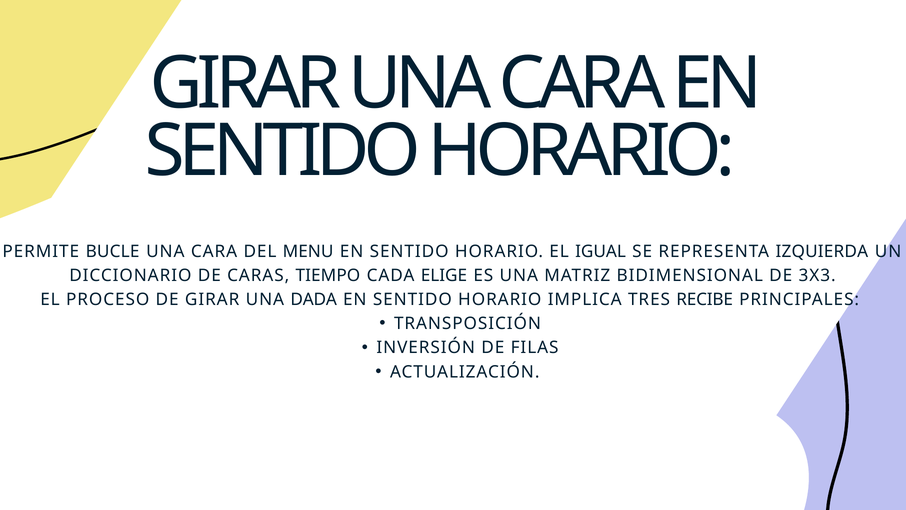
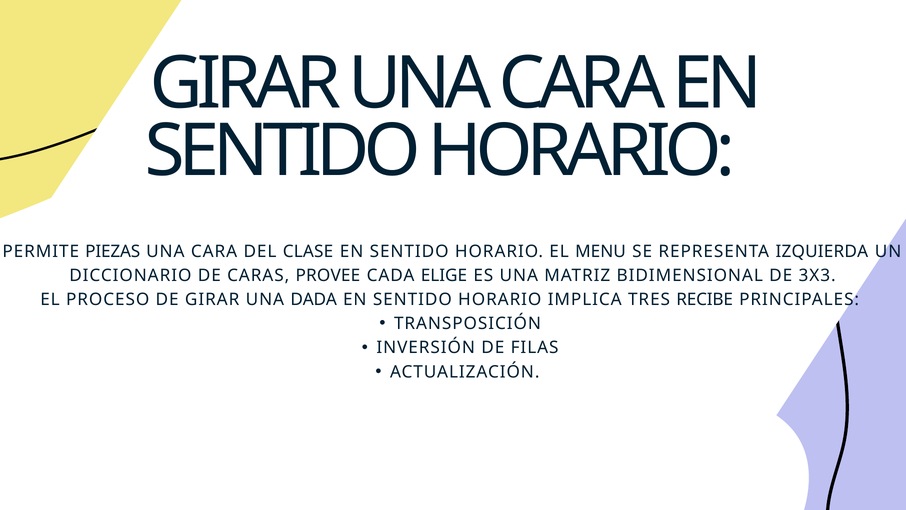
BUCLE: BUCLE -> PIEZAS (113, 251)
MENU: MENU -> CLASE (308, 251)
IGUAL: IGUAL -> MENU (601, 251)
TIEMPO: TIEMPO -> PROVEE (328, 275)
